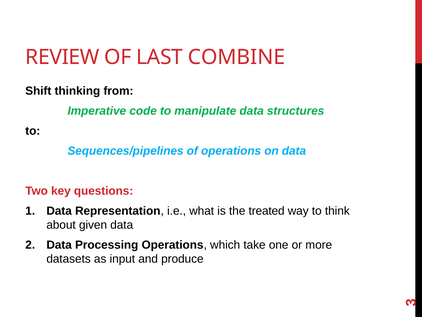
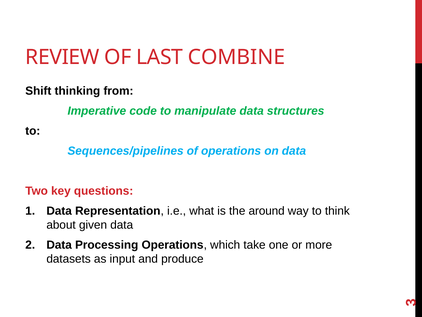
treated: treated -> around (267, 210)
